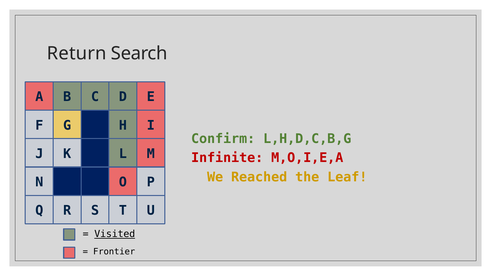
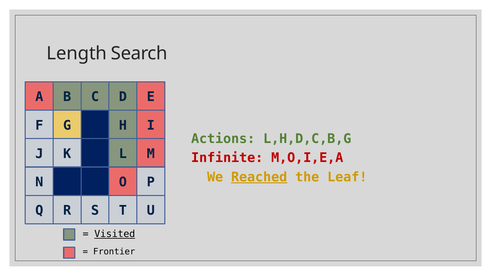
Return: Return -> Length (77, 53)
Confirm: Confirm -> Actions (223, 139)
Reached underline: none -> present (259, 177)
